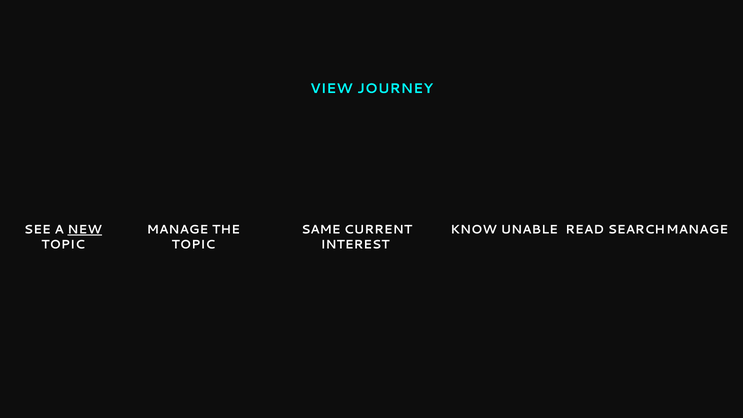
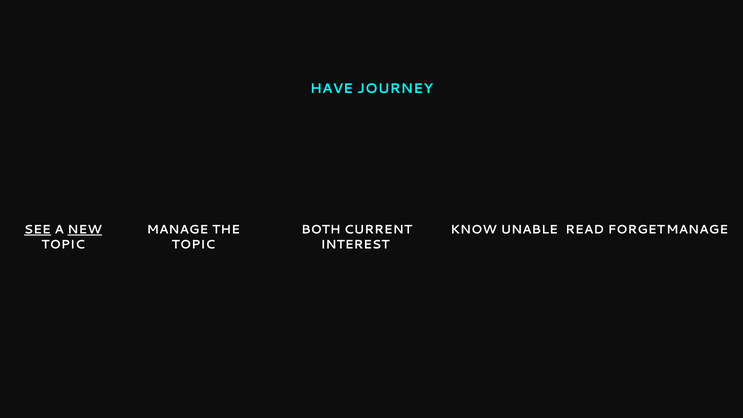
VIEW: VIEW -> HAVE (331, 89)
SEE underline: none -> present (37, 230)
SAME: SAME -> BOTH (321, 230)
SEARCH: SEARCH -> FORGET (636, 230)
